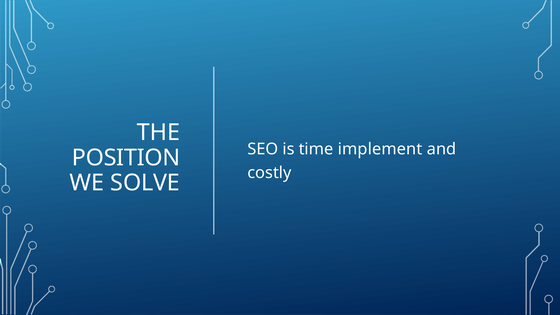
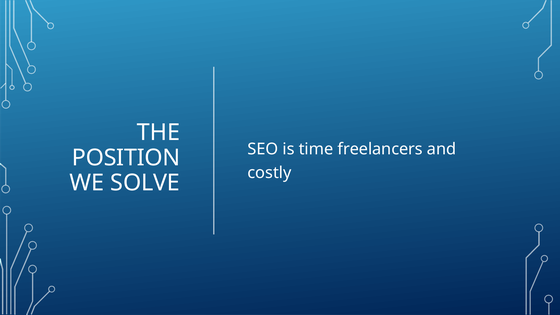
implement: implement -> freelancers (380, 149)
